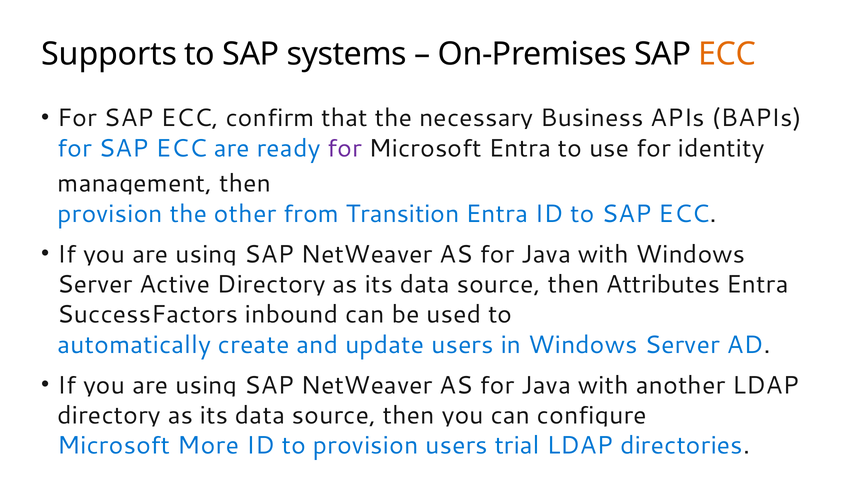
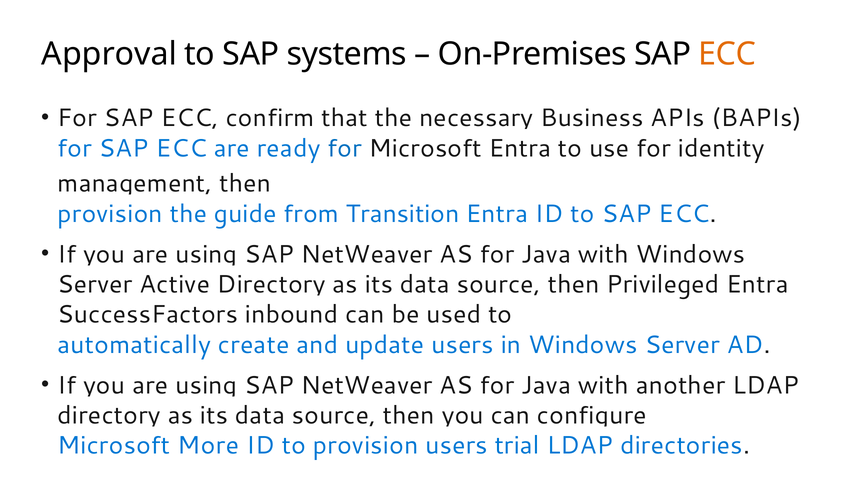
Supports: Supports -> Approval (109, 54)
for colour: purple -> blue (345, 148)
other: other -> guide (245, 214)
Attributes: Attributes -> Privileged (663, 284)
